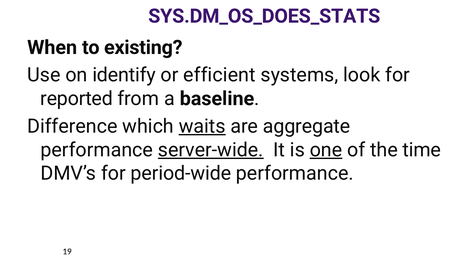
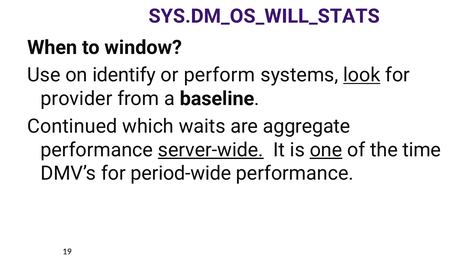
SYS.DM_OS_DOES_STATS: SYS.DM_OS_DOES_STATS -> SYS.DM_OS_WILL_STATS (264, 16)
existing: existing -> window (143, 47)
efficient: efficient -> perform (219, 75)
look underline: none -> present (362, 75)
reported: reported -> provider (76, 99)
Difference: Difference -> Continued (72, 126)
waits underline: present -> none (202, 126)
